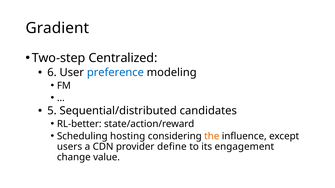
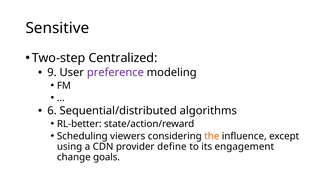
Gradient: Gradient -> Sensitive (57, 28)
6: 6 -> 9 (52, 73)
preference colour: blue -> purple (115, 73)
5: 5 -> 6 (52, 111)
candidates: candidates -> algorithms (208, 111)
hosting: hosting -> viewers (128, 136)
users: users -> using (70, 147)
value: value -> goals (107, 157)
